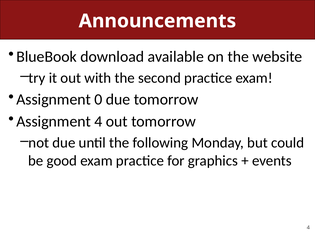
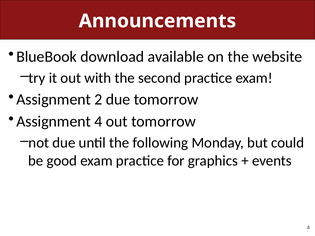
0: 0 -> 2 (98, 100)
